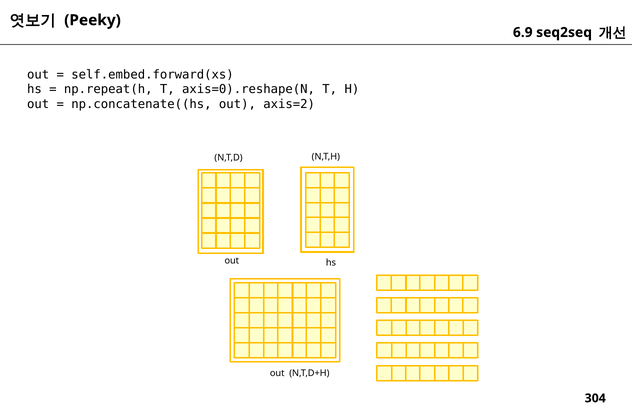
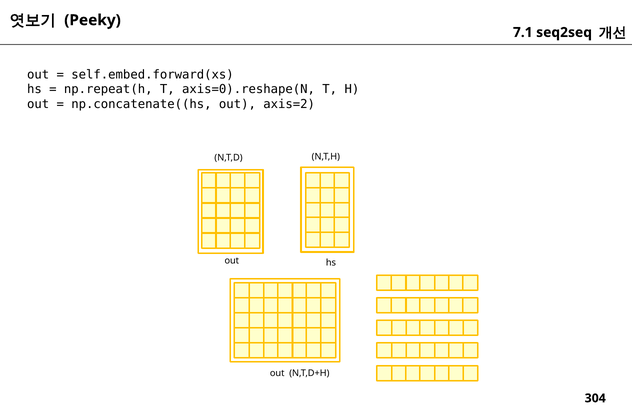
6.9: 6.9 -> 7.1 (523, 32)
